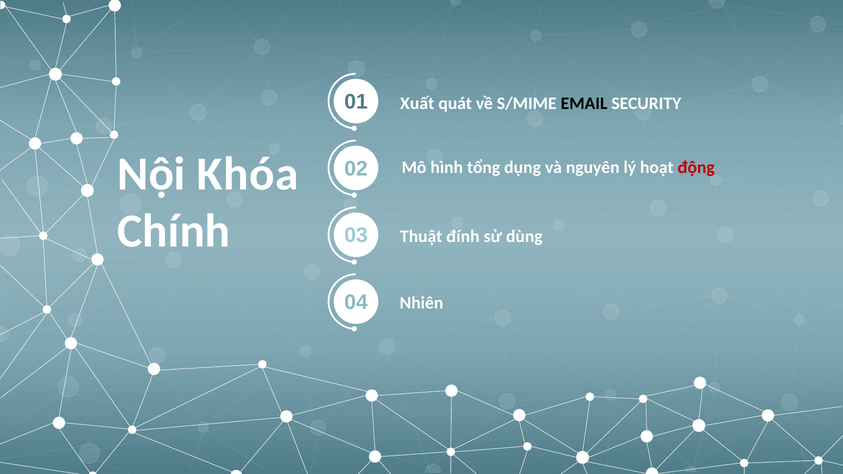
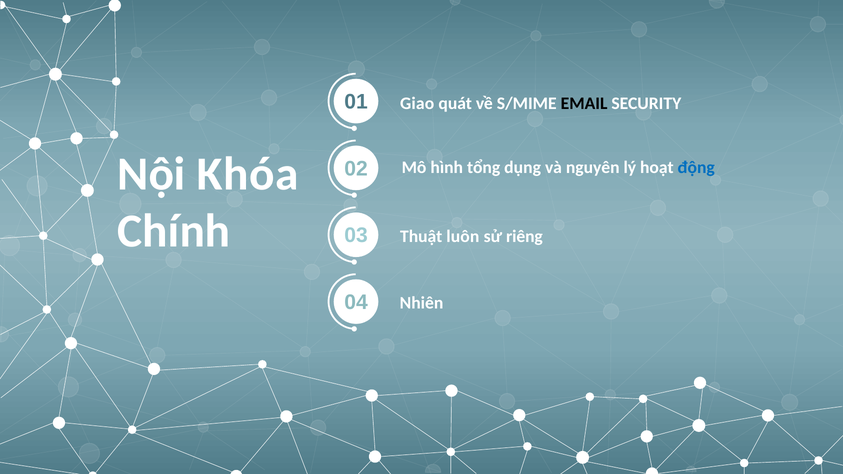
Xuất: Xuất -> Giao (417, 103)
động colour: red -> blue (696, 168)
đính: đính -> luôn (463, 237)
dùng: dùng -> riêng (524, 237)
